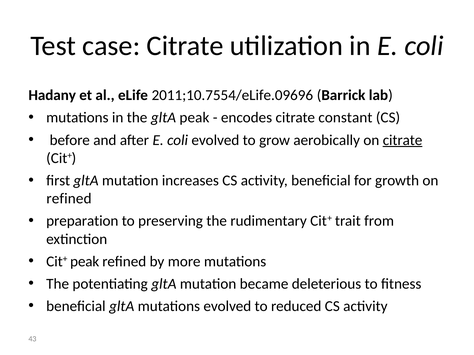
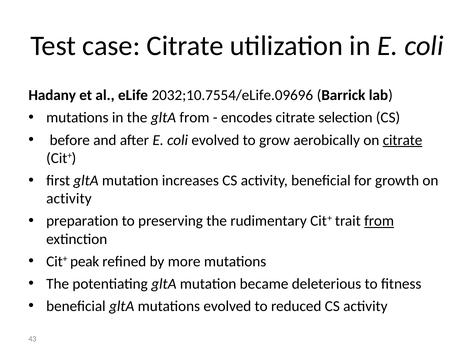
2011;10.7554/eLife.09696: 2011;10.7554/eLife.09696 -> 2032;10.7554/eLife.09696 (232, 95)
gltA peak: peak -> from (194, 118)
constant: constant -> selection (346, 118)
refined: refined -> activity (69, 199)
from underline: none -> present (379, 221)
